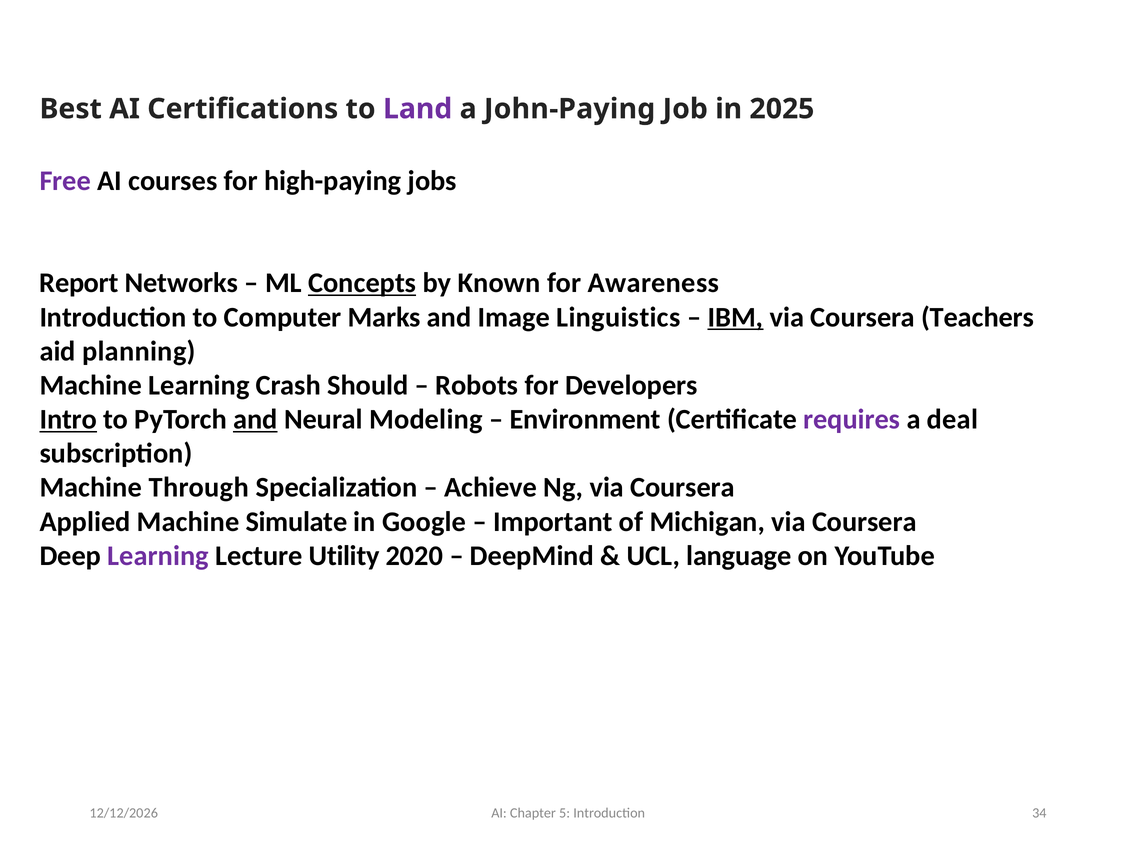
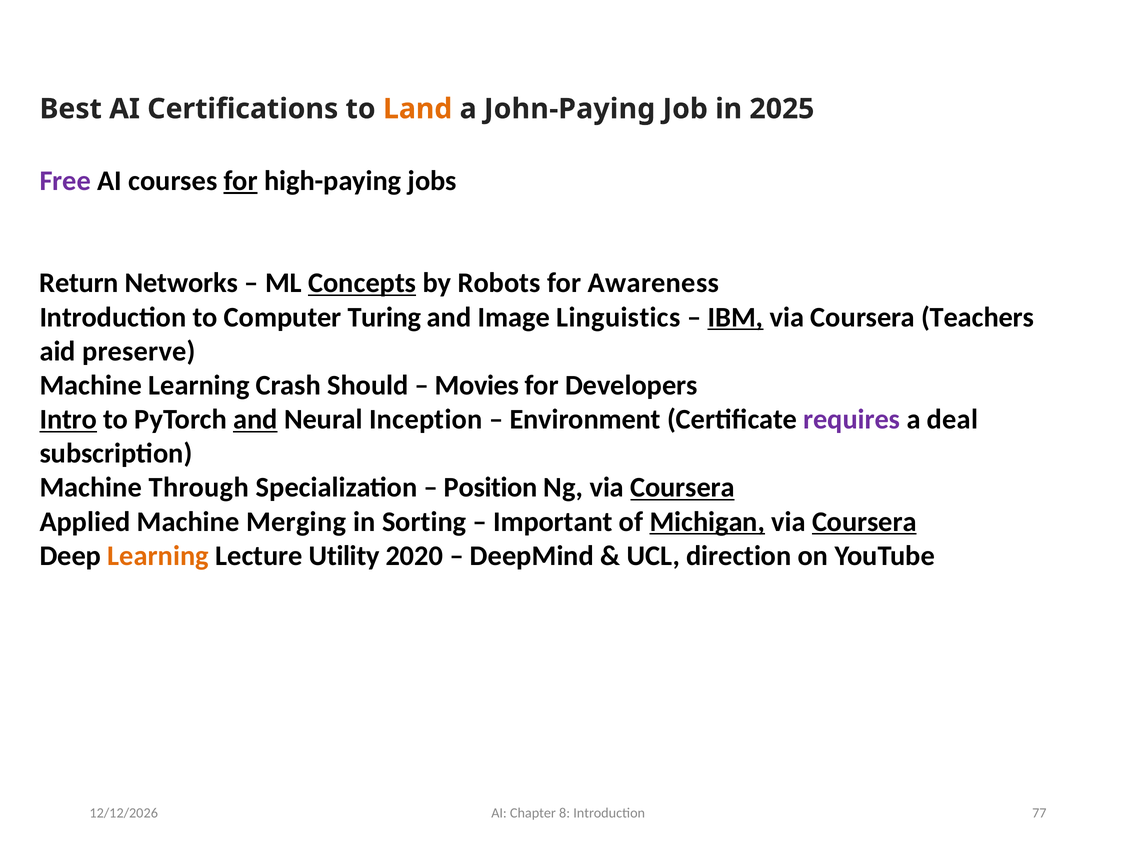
Land colour: purple -> orange (418, 109)
for underline: none -> present (241, 181)
Report: Report -> Return (79, 283)
Known: Known -> Robots (499, 283)
Marks: Marks -> Turing (384, 317)
planning: planning -> preserve (139, 351)
Robots: Robots -> Movies (477, 385)
Modeling: Modeling -> Inception (426, 419)
Achieve: Achieve -> Position (491, 488)
Coursera underline: none -> present (683, 488)
Simulate: Simulate -> Merging (296, 522)
Google: Google -> Sorting (424, 522)
Michigan underline: none -> present (707, 522)
Coursera underline: none -> present (864, 522)
Learning colour: purple -> orange (158, 556)
language: language -> direction (739, 556)
5: 5 -> 8 (565, 813)
34: 34 -> 77 (1039, 813)
